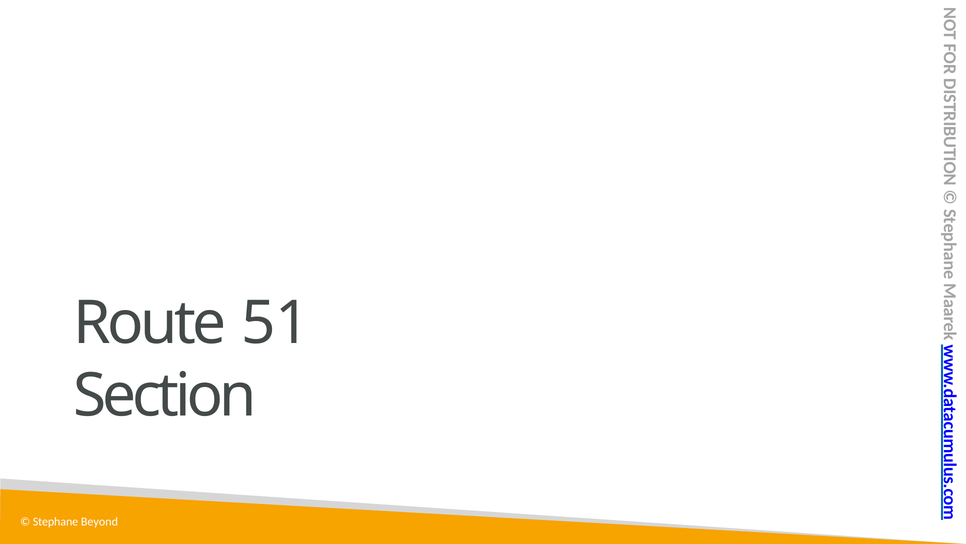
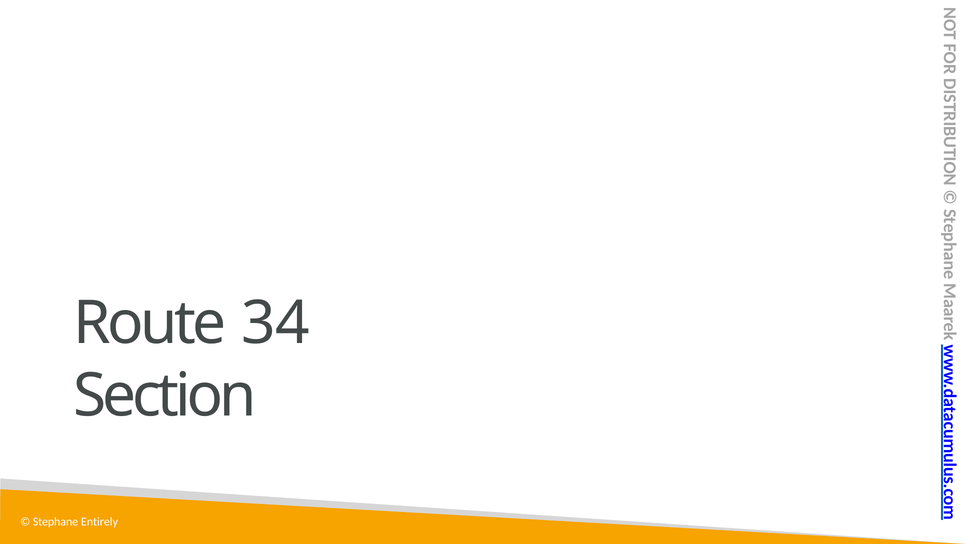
51: 51 -> 34 (276, 323)
Beyond: Beyond -> Entirely (99, 521)
